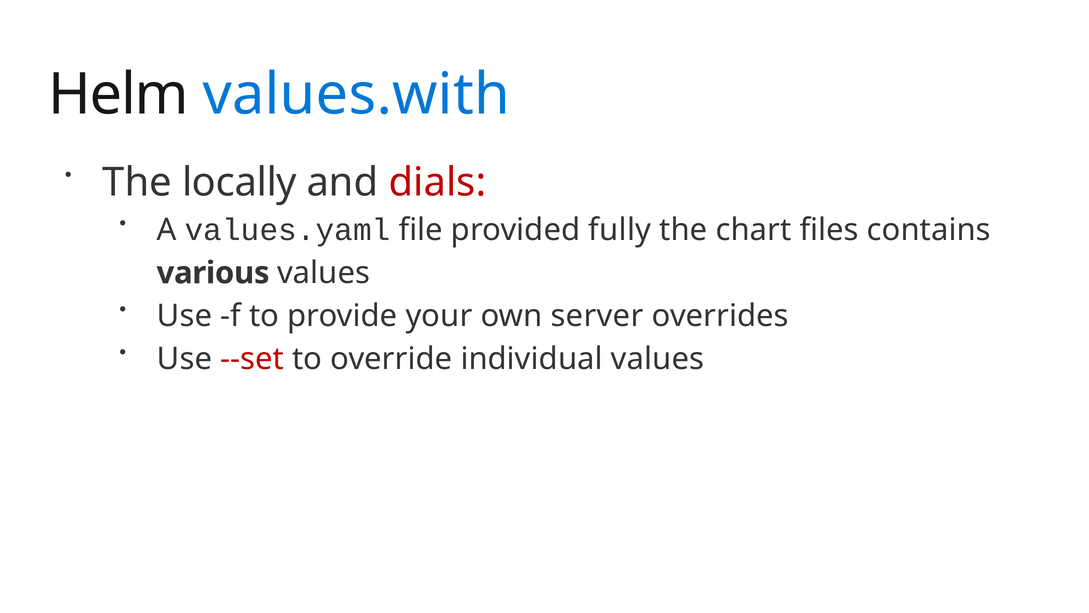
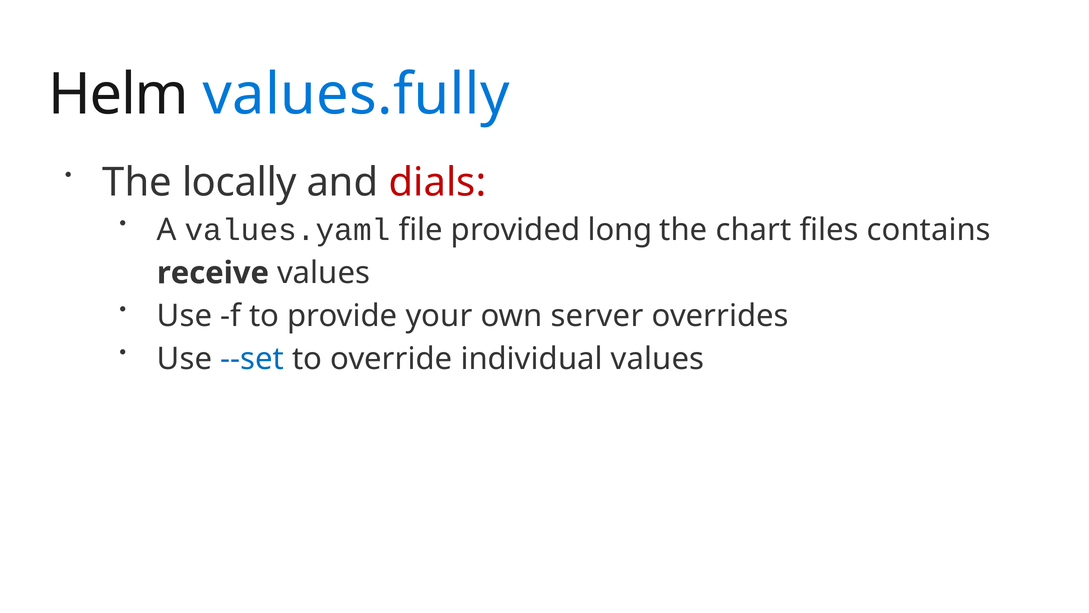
values.with: values.with -> values.fully (356, 95)
fully: fully -> long (620, 230)
various: various -> receive (213, 273)
--set colour: red -> blue (252, 359)
